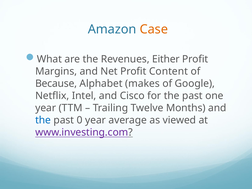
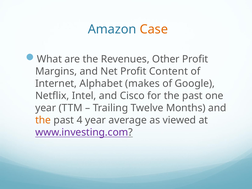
Either: Either -> Other (166, 59)
Because: Because -> Internet (56, 84)
the colour: blue -> orange (43, 120)
0: 0 -> 4 (80, 120)
